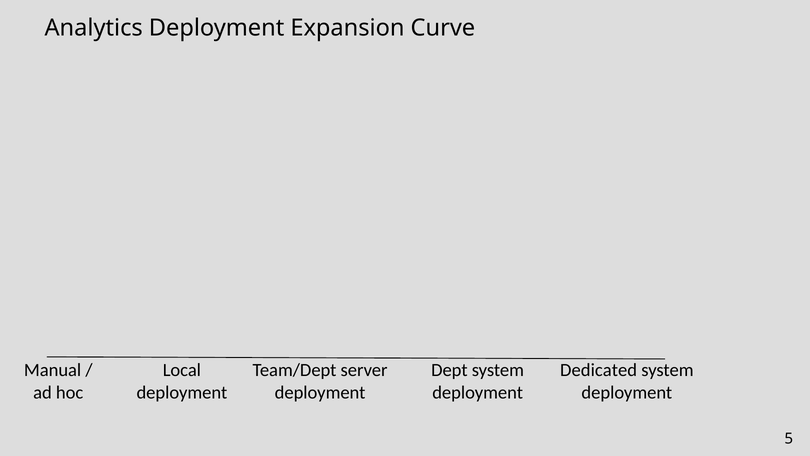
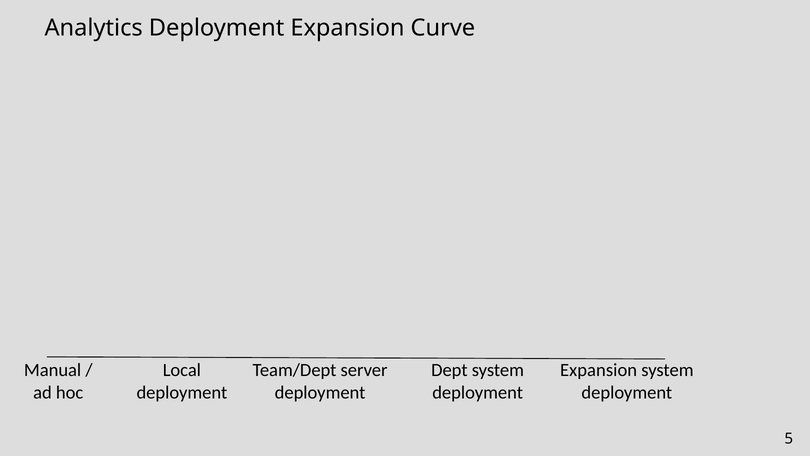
Dedicated: Dedicated -> Expansion (599, 370)
